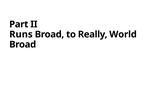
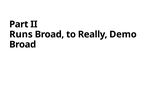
World: World -> Demo (123, 34)
